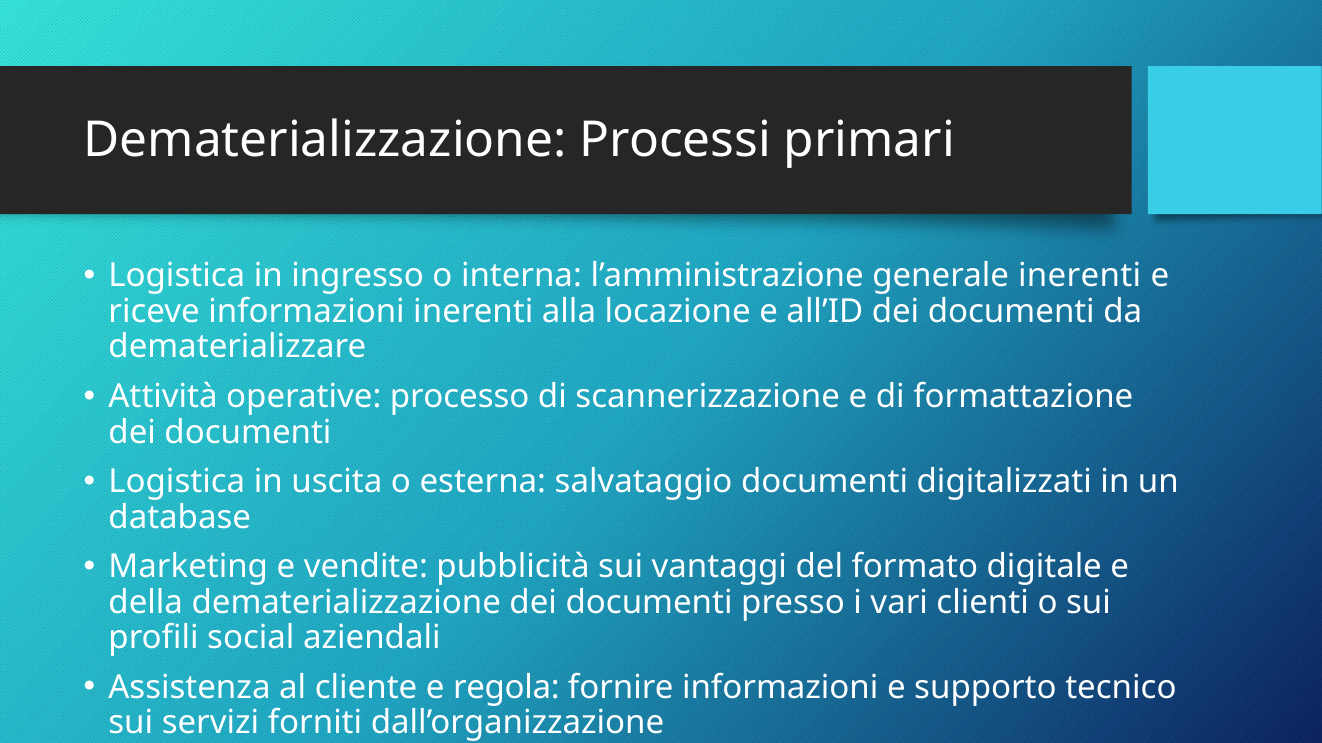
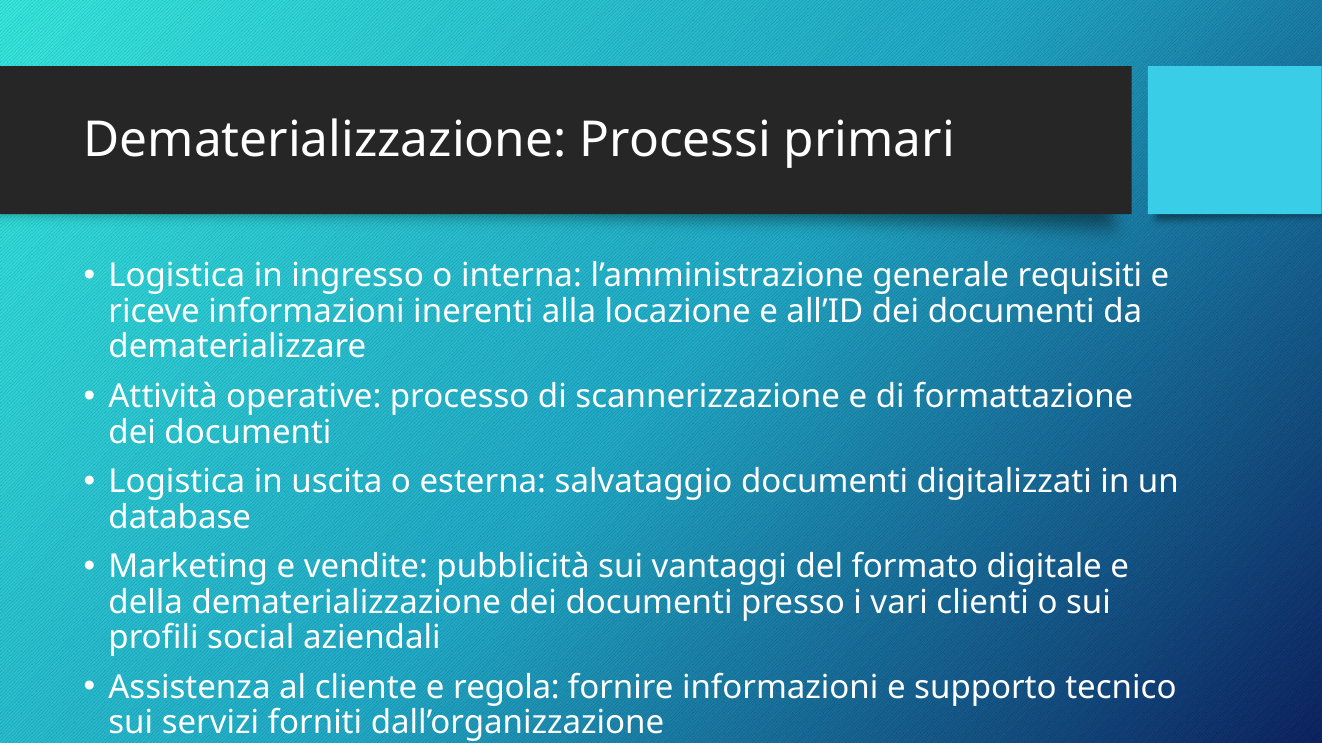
generale inerenti: inerenti -> requisiti (1080, 276)
